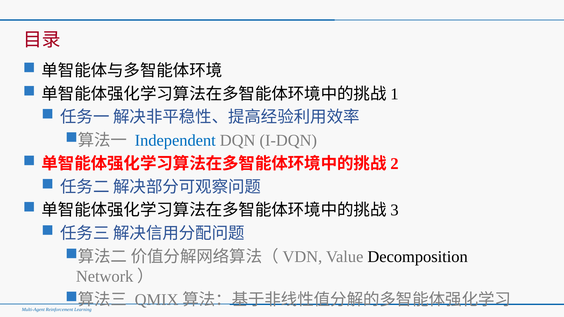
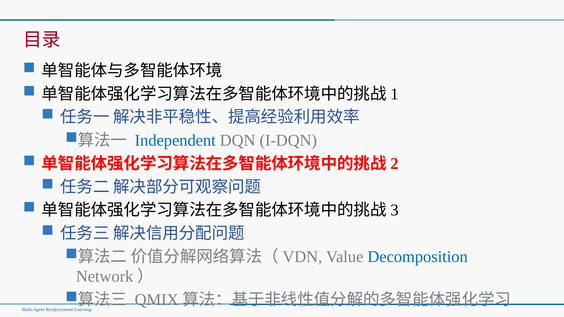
Decomposition colour: black -> blue (418, 257)
